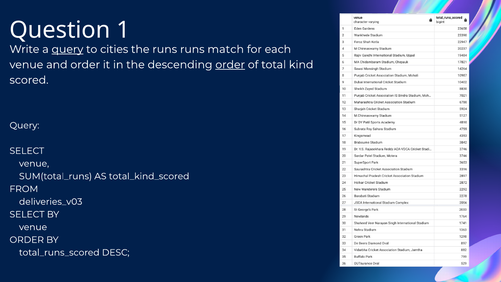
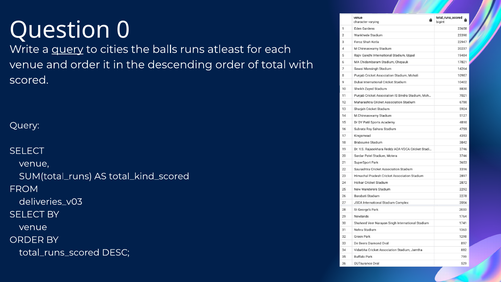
1: 1 -> 0 (123, 30)
the runs: runs -> balls (165, 49)
match: match -> atleast (226, 49)
order underline: present -> none (230, 65)
kind: kind -> with (301, 65)
